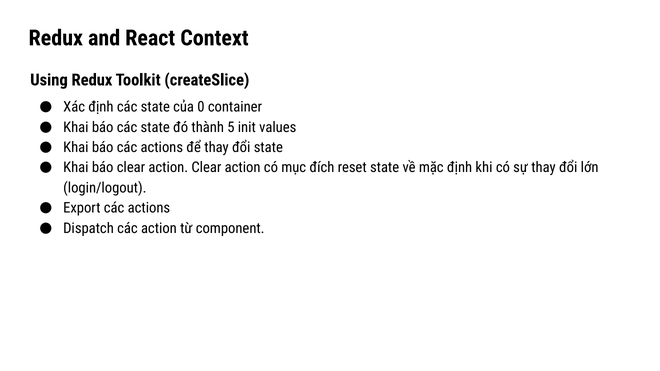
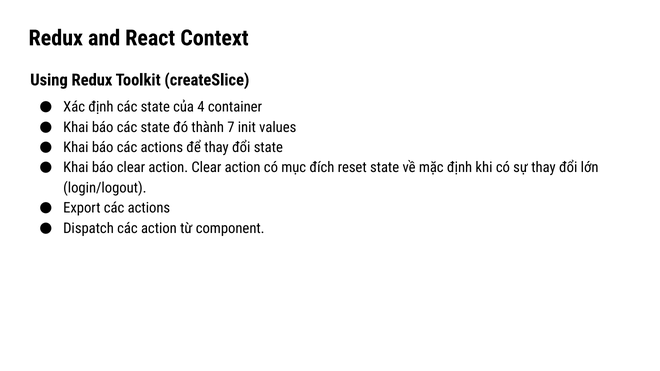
0: 0 -> 4 (201, 107)
5: 5 -> 7 (231, 127)
